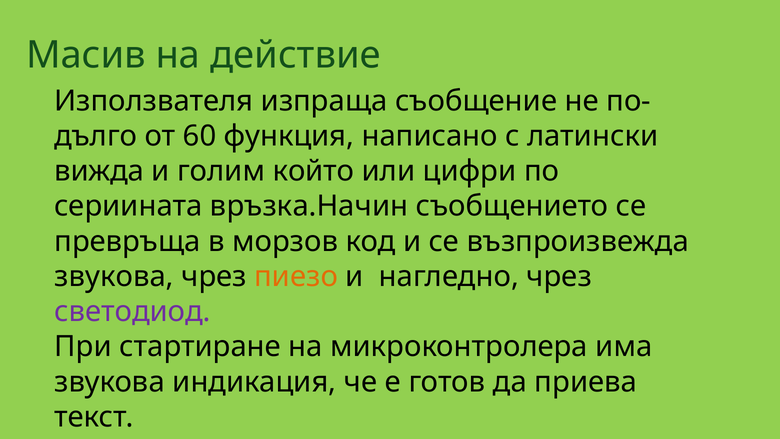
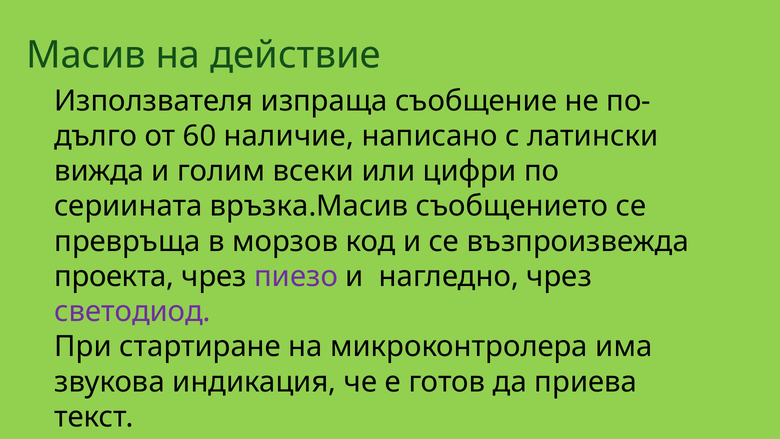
функция: функция -> наличие (289, 136)
голим който: който -> всеки (313, 171)
връзка.Начин: връзка.Начин -> връзка.Масив (309, 206)
звукова: звукова -> проекта (114, 276)
пиезо colour: orange -> purple (296, 276)
